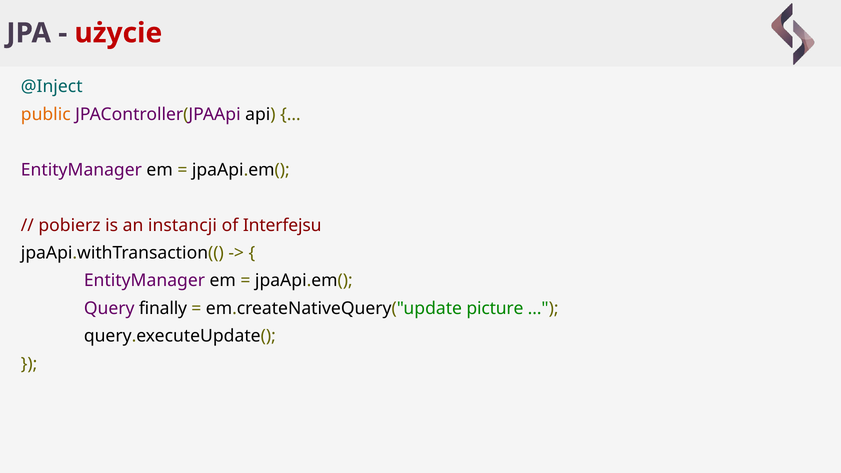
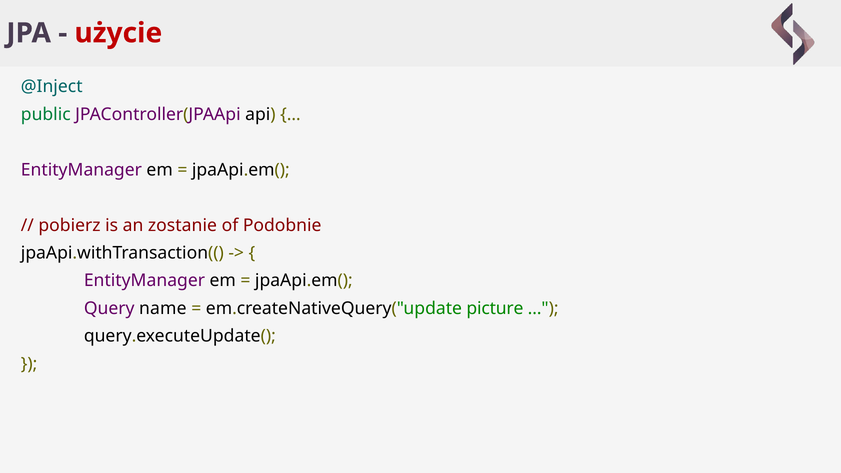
public colour: orange -> green (46, 114)
instancji: instancji -> zostanie (182, 225)
Interfejsu: Interfejsu -> Podobnie (282, 225)
finally: finally -> name (163, 308)
